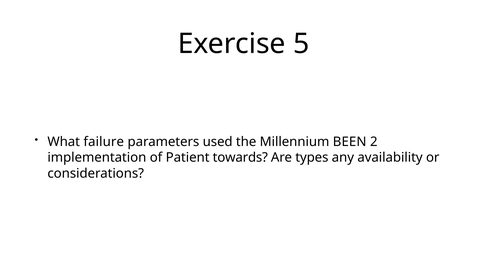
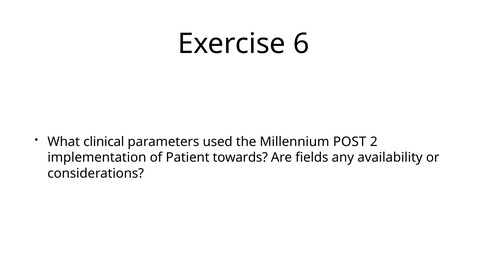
5: 5 -> 6 (301, 44)
failure: failure -> clinical (104, 142)
BEEN: BEEN -> POST (350, 142)
types: types -> fields (312, 158)
